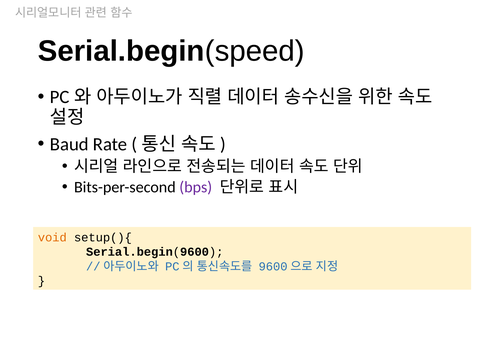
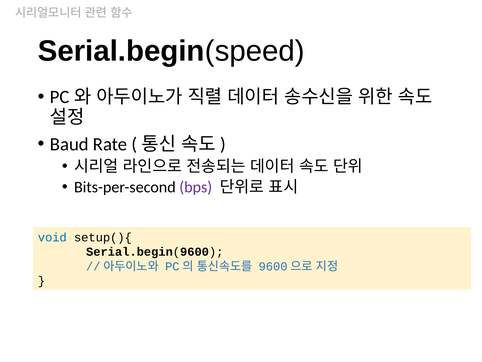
void colour: orange -> blue (52, 237)
